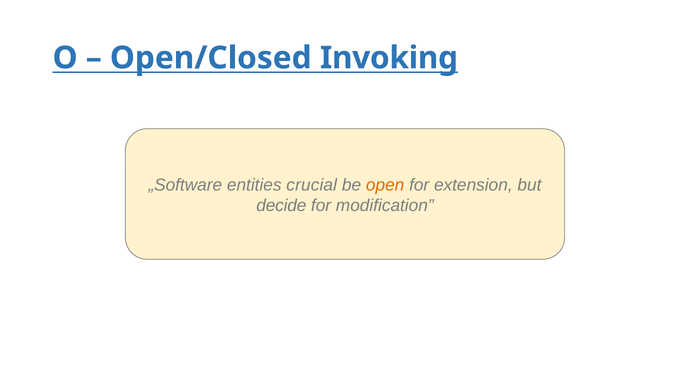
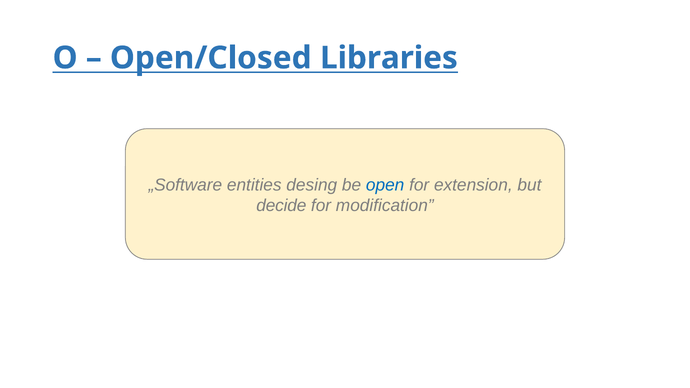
Invoking: Invoking -> Libraries (389, 58)
crucial: crucial -> desing (312, 185)
open colour: orange -> blue (385, 185)
